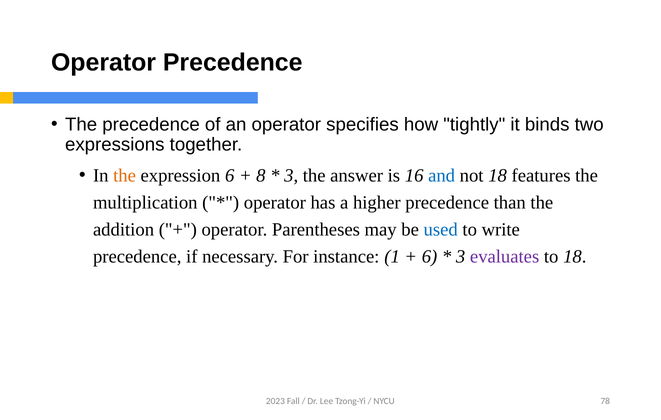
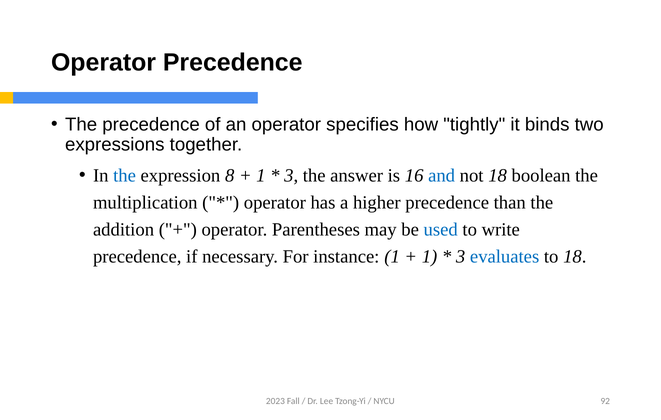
the colour: orange -> blue (125, 176)
expression 6: 6 -> 8 (230, 176)
8: 8 -> 1 (261, 176)
features: features -> boolean (541, 176)
6: 6 -> 1 (430, 256)
evaluates colour: purple -> blue (505, 256)
78: 78 -> 92 (605, 401)
